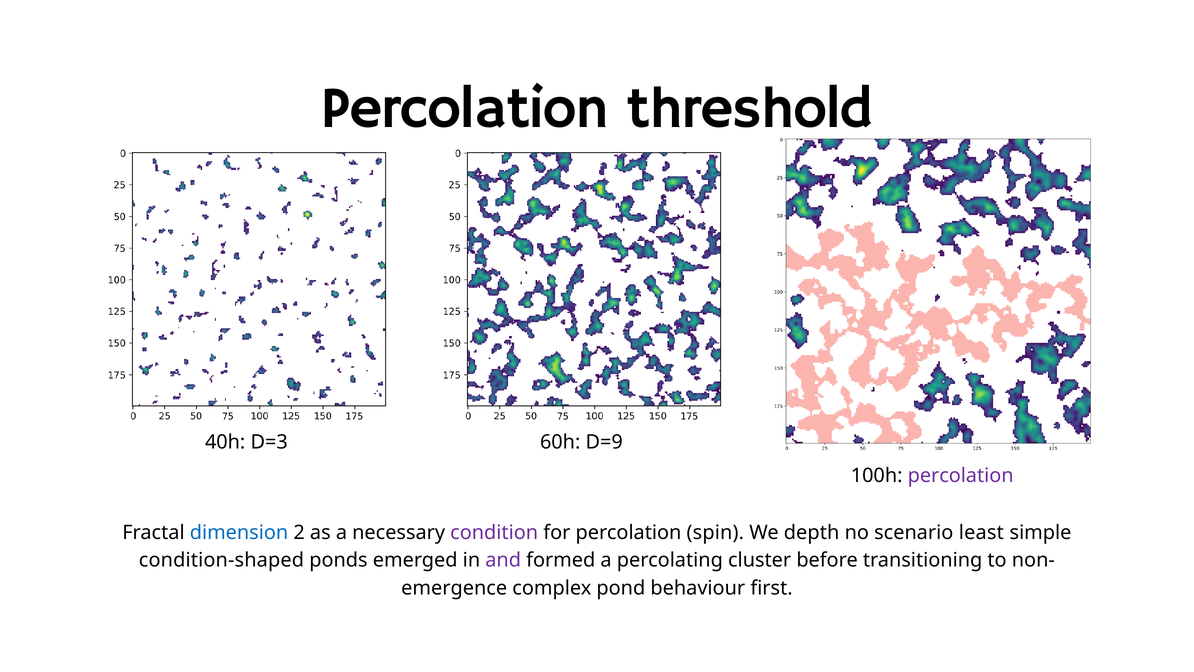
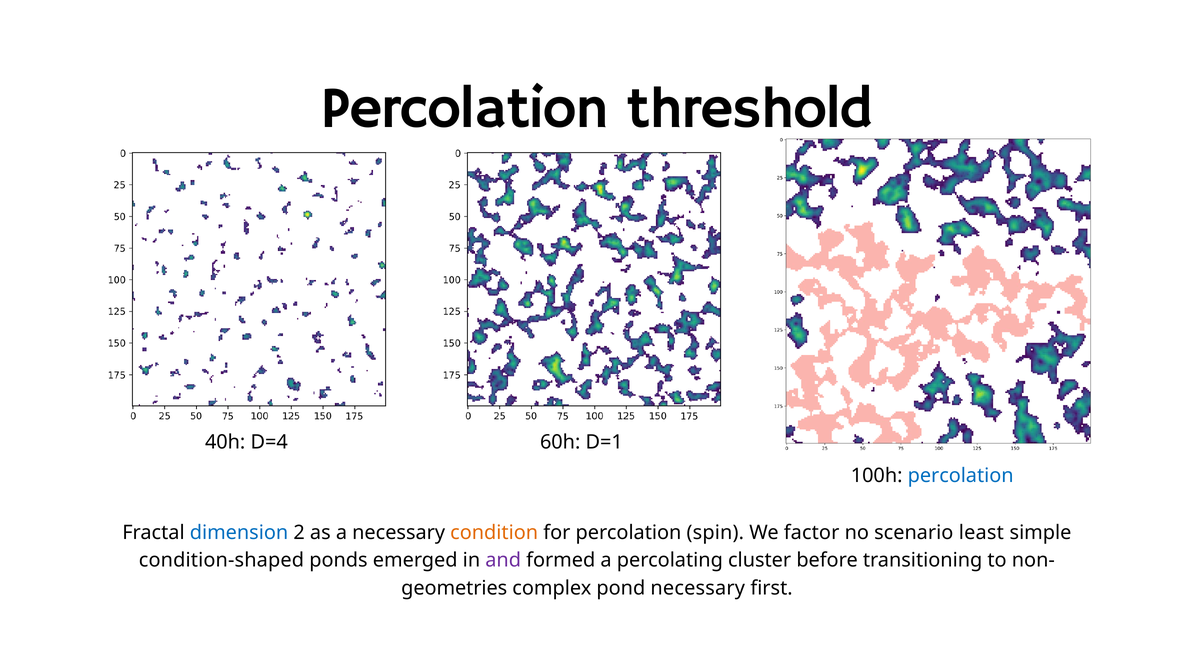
D=3: D=3 -> D=4 (269, 442)
D=9: D=9 -> D=1 (604, 442)
percolation colour: purple -> blue (961, 475)
condition colour: purple -> orange (494, 532)
depth: depth -> factor (812, 532)
emergence: emergence -> geometries (454, 588)
pond behaviour: behaviour -> necessary (698, 588)
